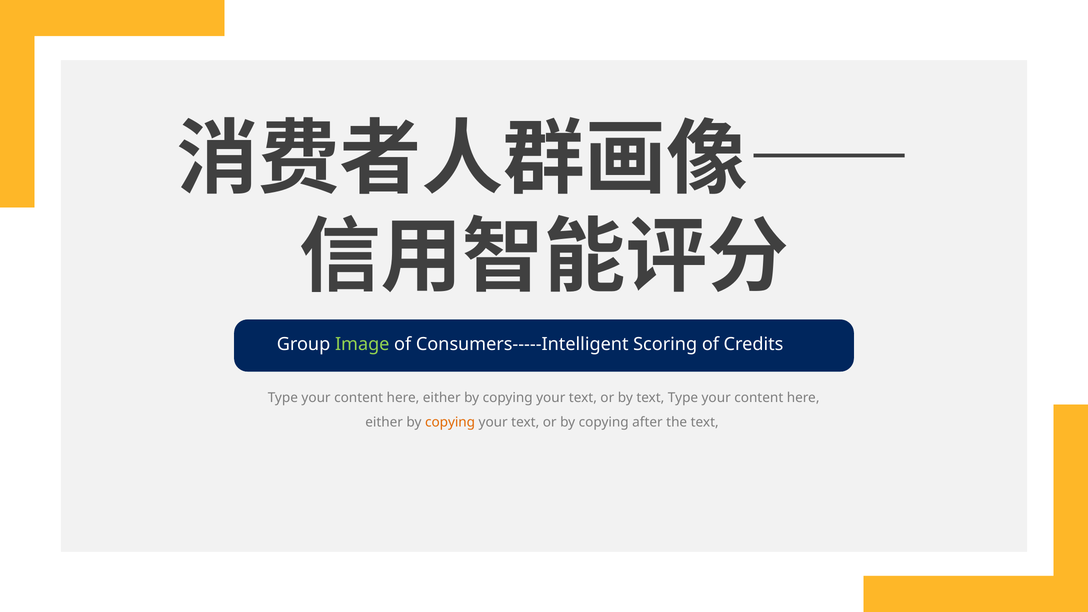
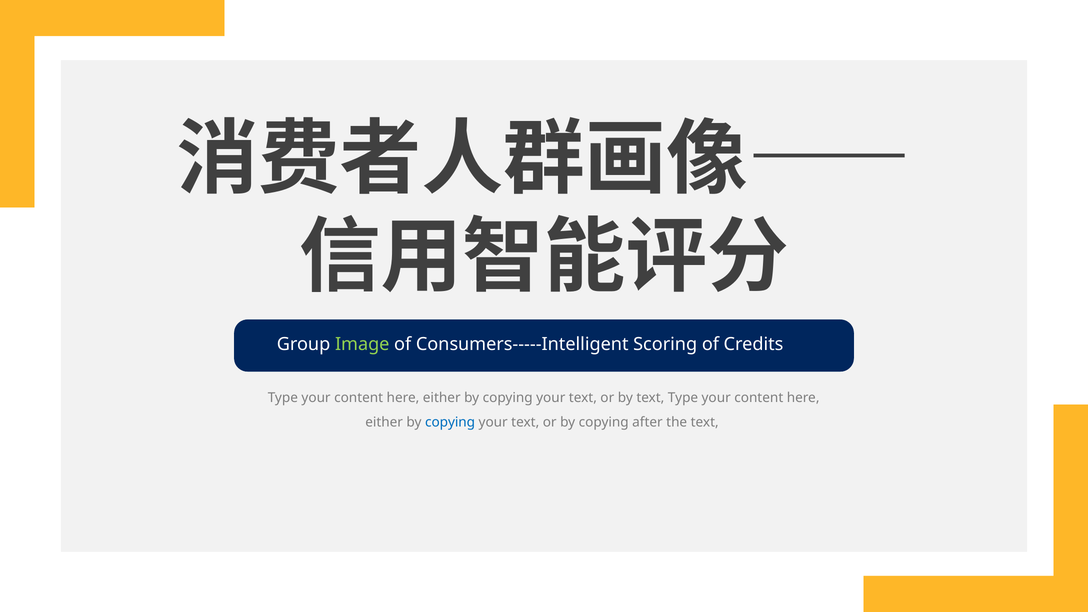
copying colour: orange -> blue (450, 422)
